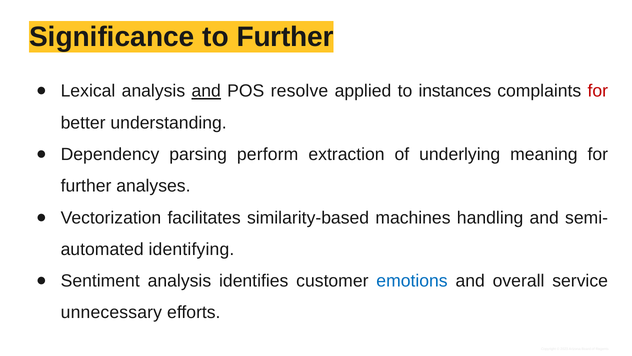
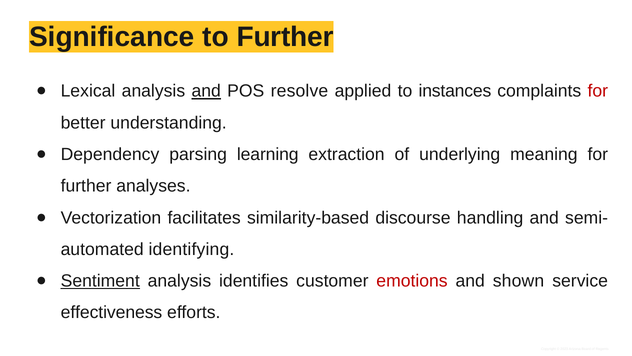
perform: perform -> learning (268, 154)
machines: machines -> discourse (413, 217)
Sentiment underline: none -> present (100, 281)
emotions colour: blue -> red (412, 281)
overall: overall -> shown (518, 281)
unnecessary: unnecessary -> effectiveness (111, 312)
